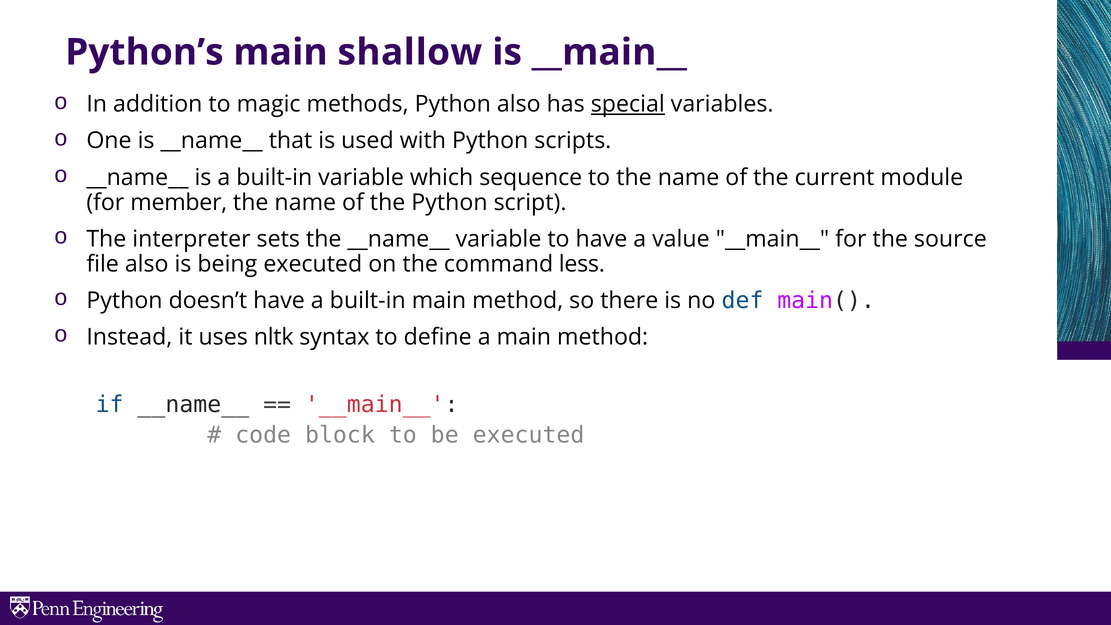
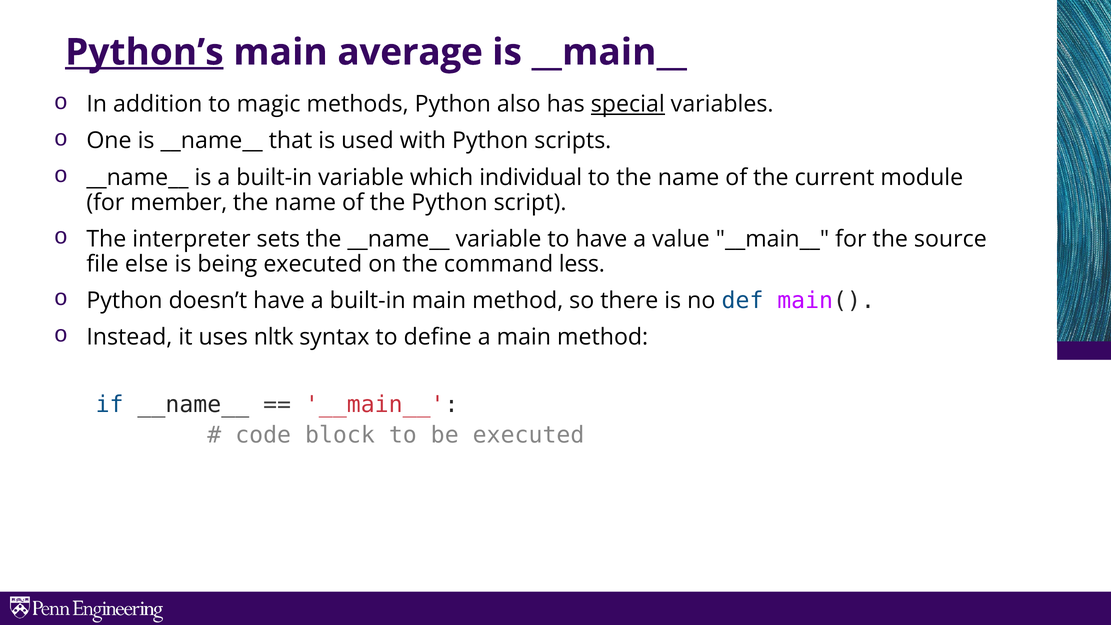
Python’s underline: none -> present (144, 52)
shallow: shallow -> average (410, 52)
sequence: sequence -> individual (531, 177)
file also: also -> else (147, 264)
